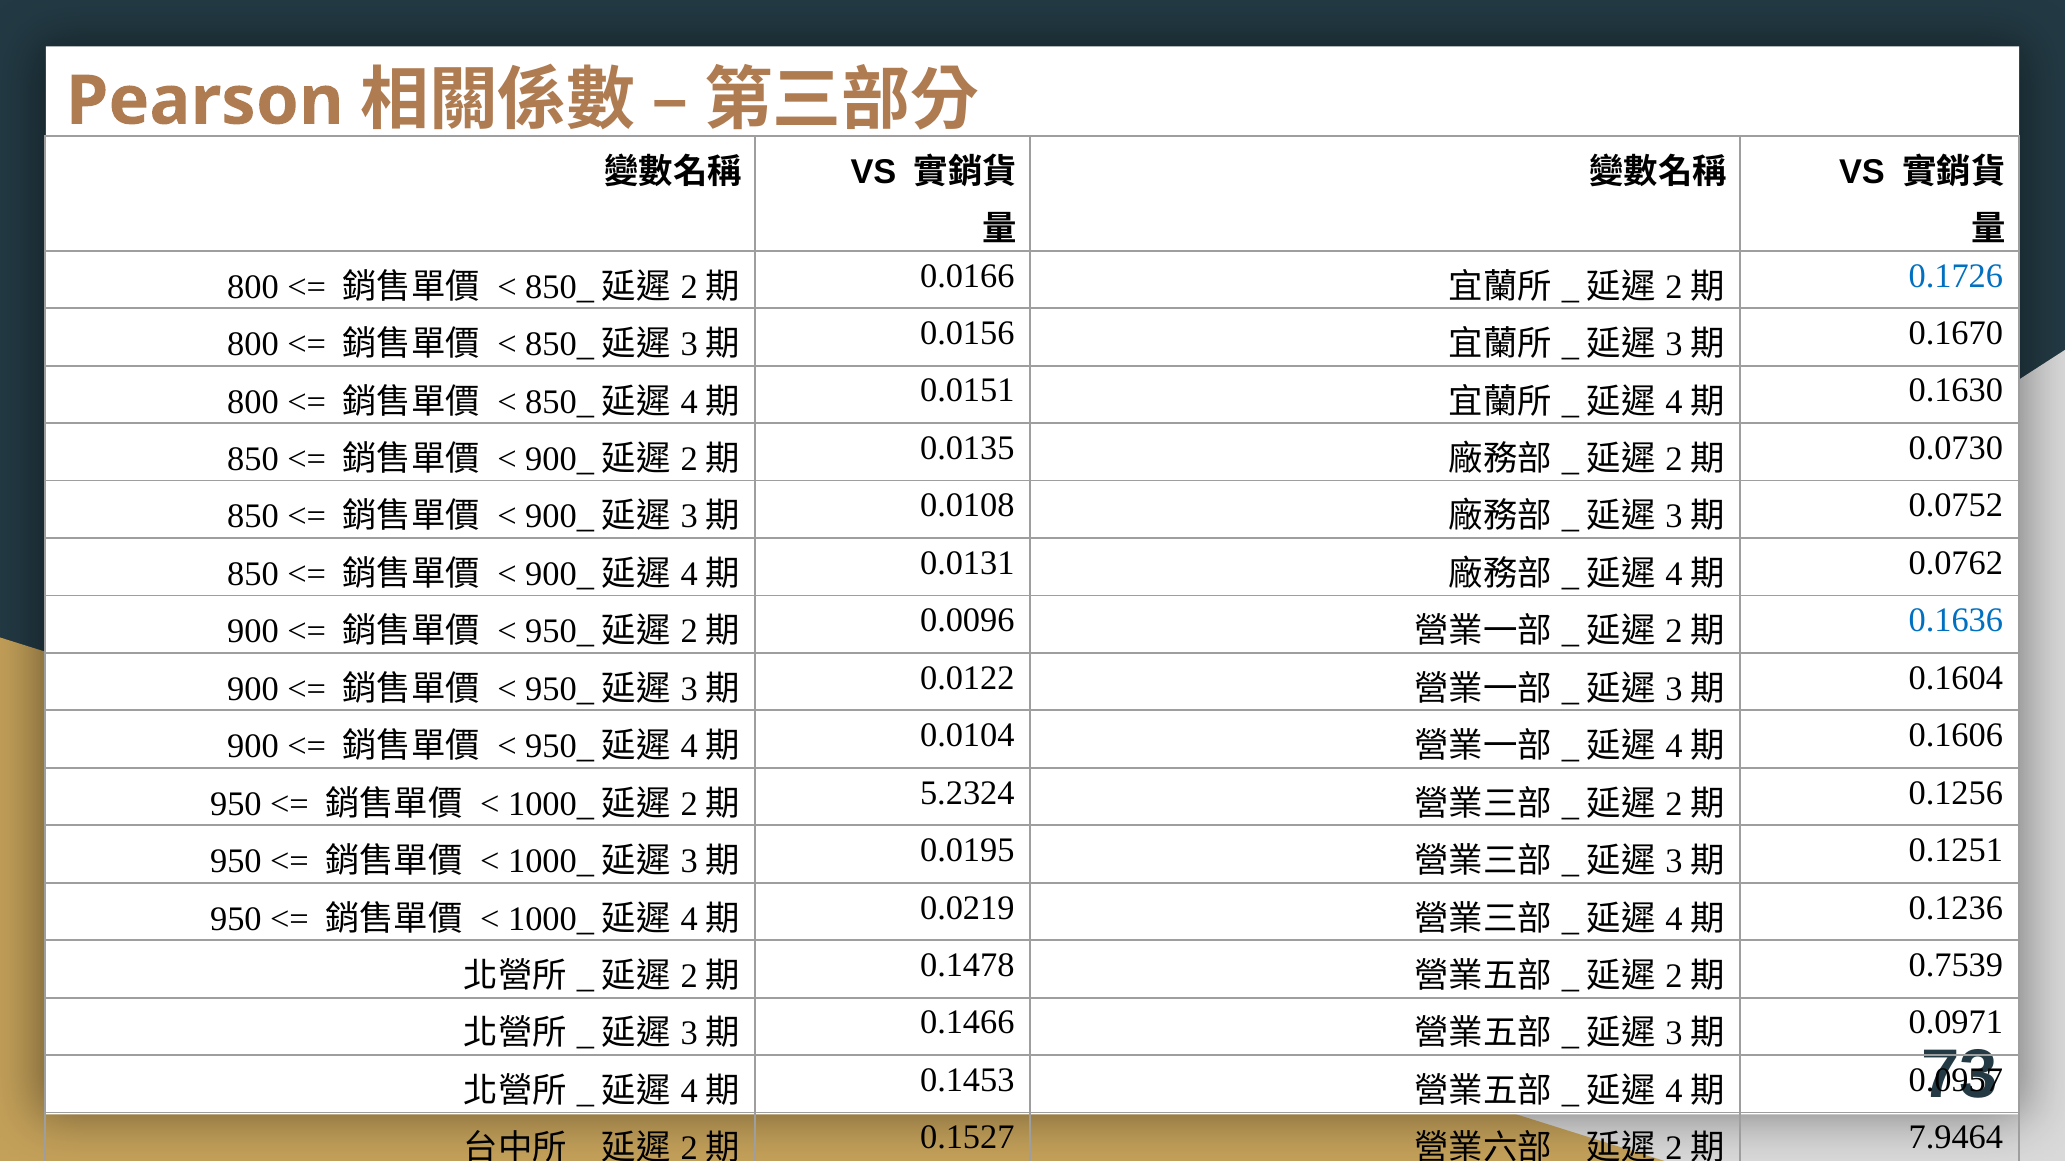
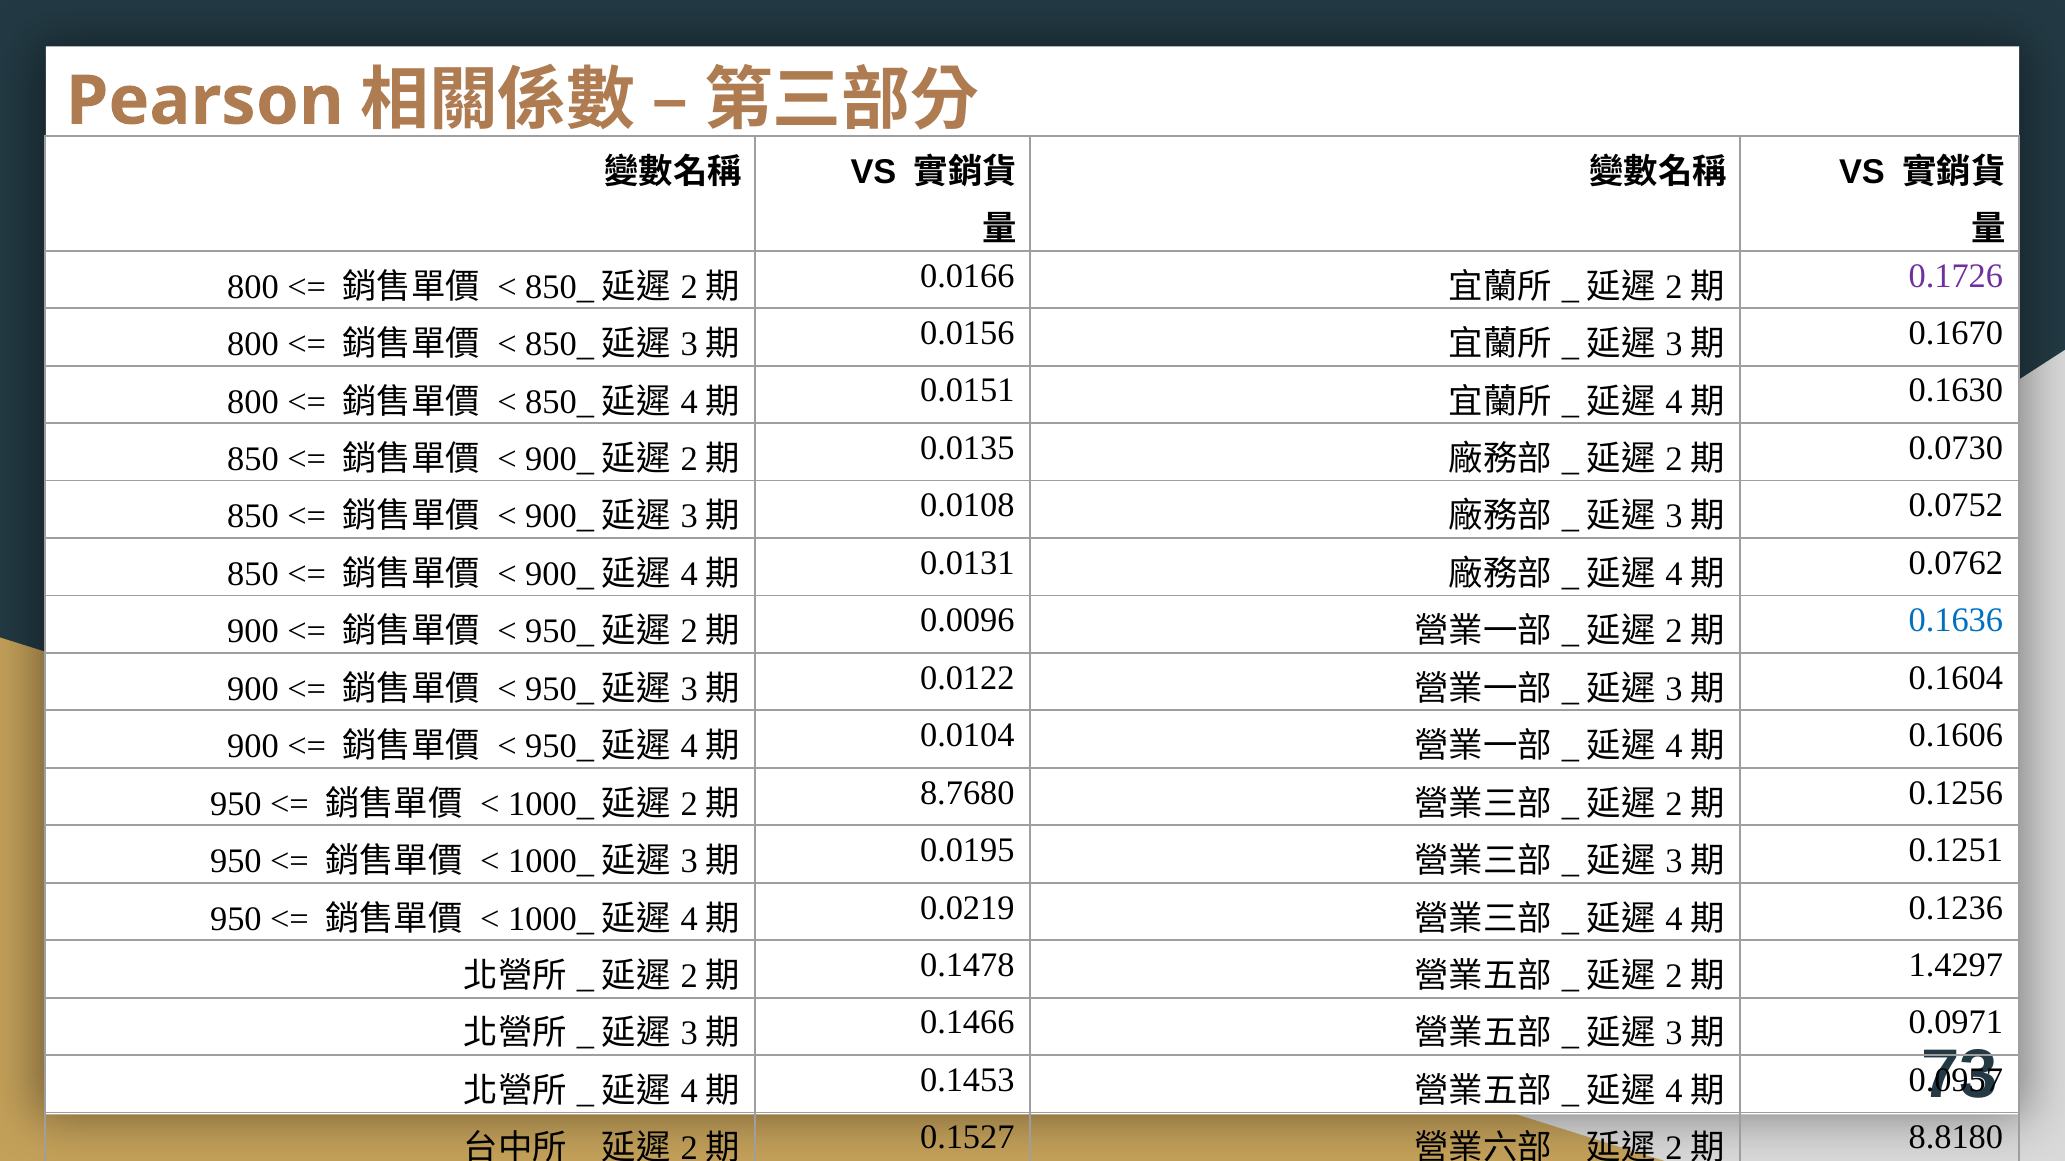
0.1726 colour: blue -> purple (1956, 276)
5.2324: 5.2324 -> 8.7680 (967, 793)
0.7539: 0.7539 -> 1.4297 (1956, 966)
7.9464: 7.9464 -> 8.8180 (1956, 1138)
